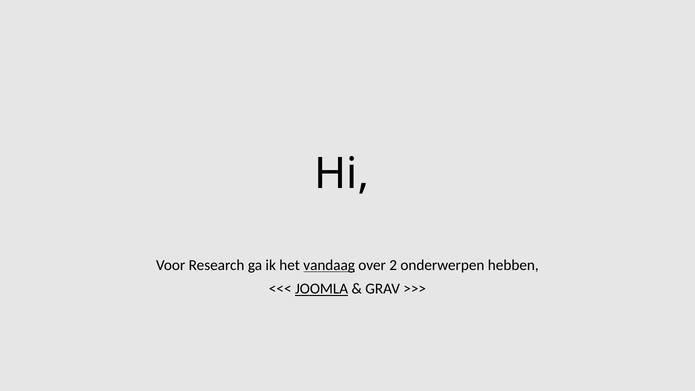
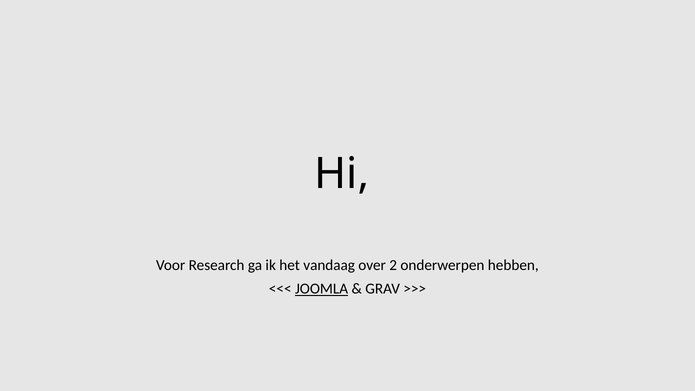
vandaag underline: present -> none (329, 265)
